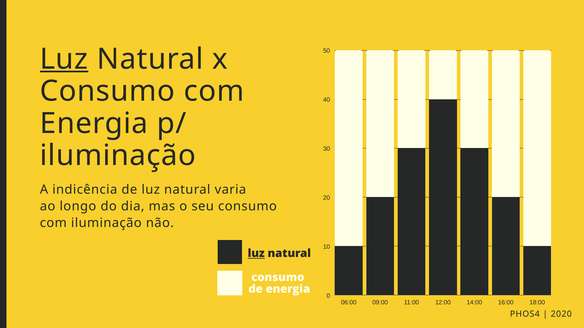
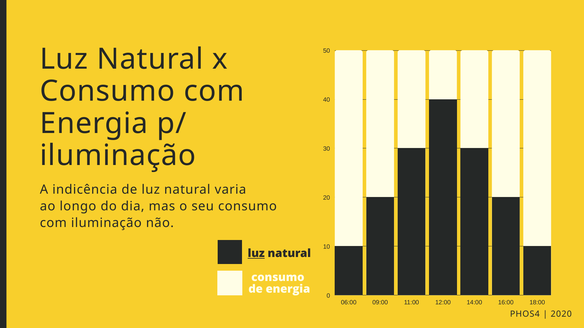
Luz underline: present -> none (64, 59)
